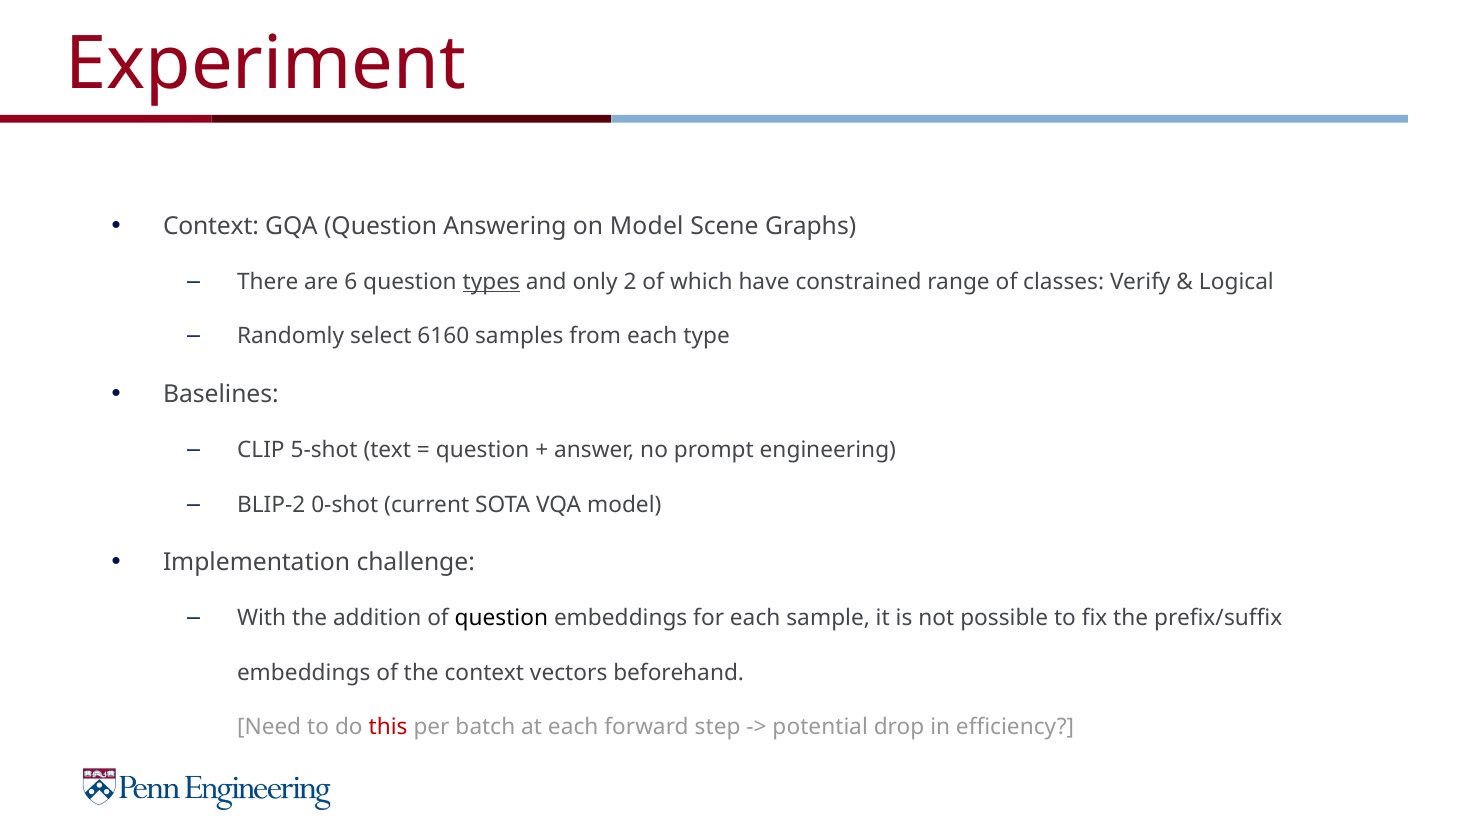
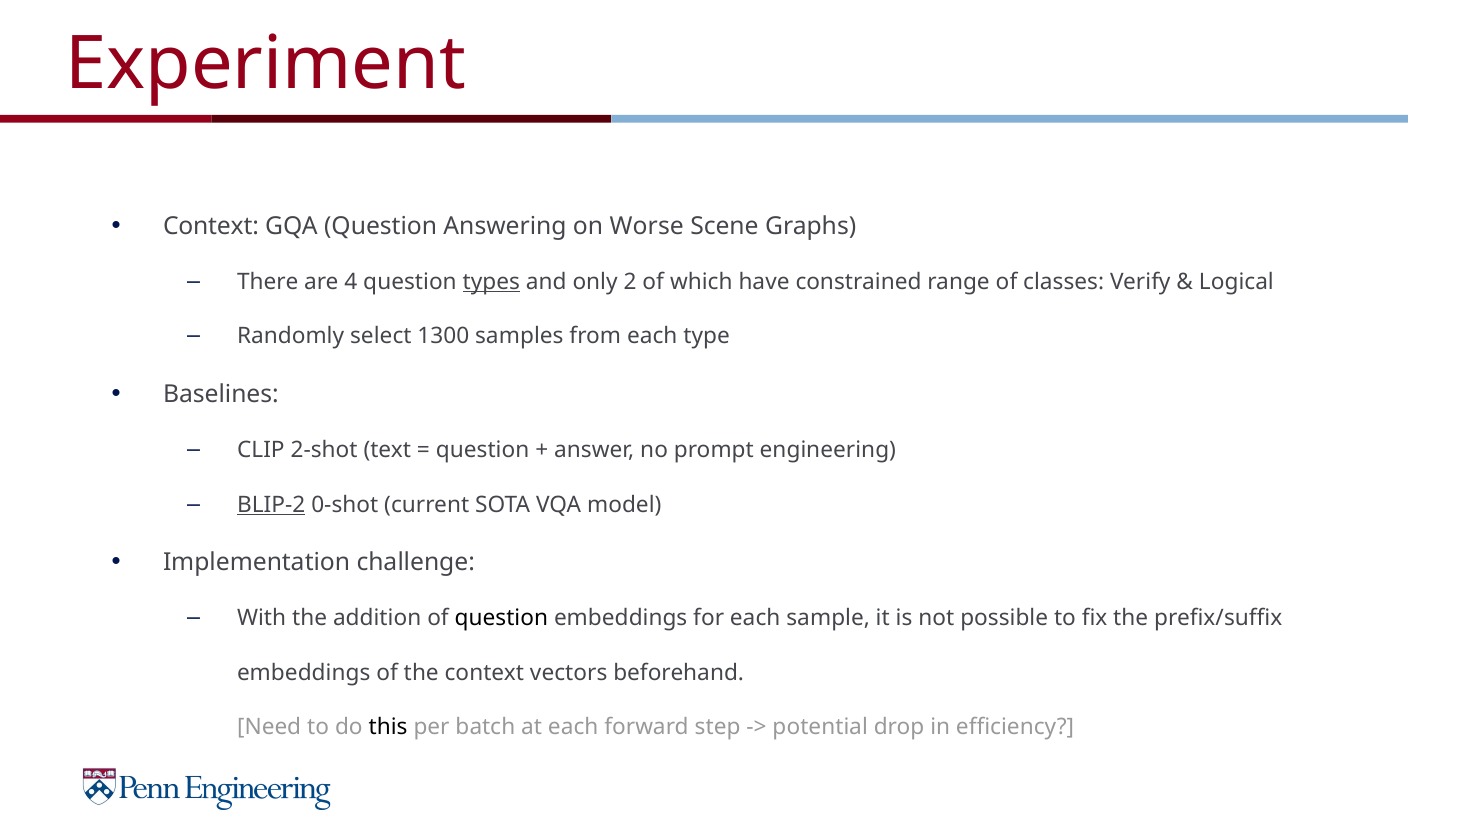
on Model: Model -> Worse (647, 226)
6: 6 -> 4 (351, 282)
6160: 6160 -> 1300 (443, 336)
5-shot: 5-shot -> 2-shot (324, 450)
BLIP-2 underline: none -> present (271, 504)
this colour: red -> black (388, 727)
